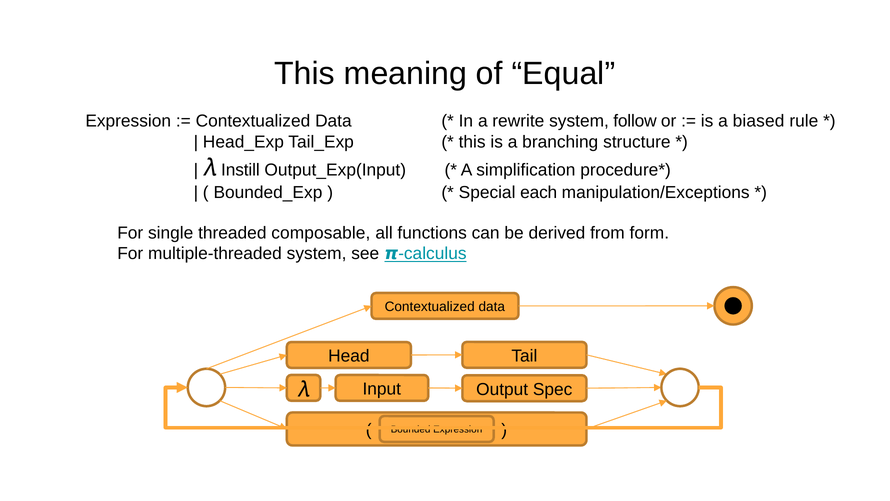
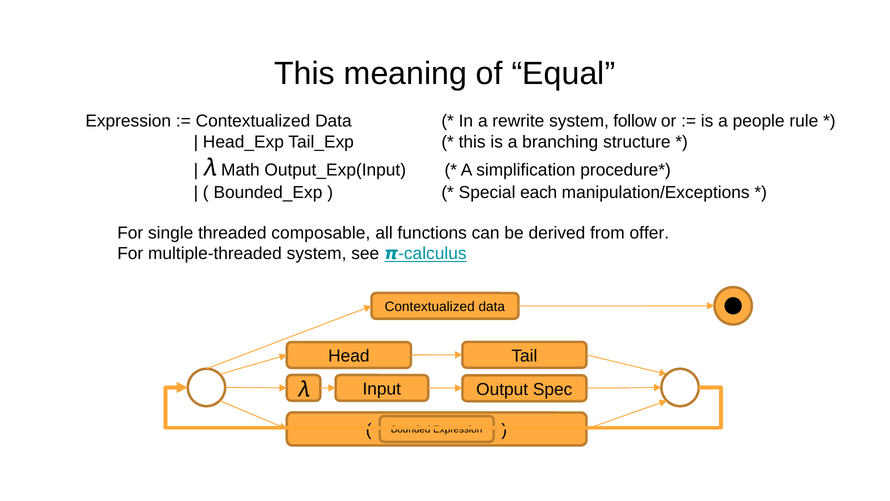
biased: biased -> people (759, 121)
Instill: Instill -> Math (240, 170)
form: form -> offer (649, 233)
